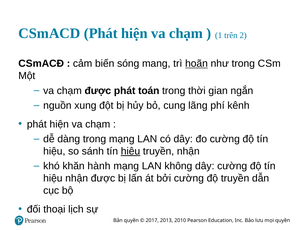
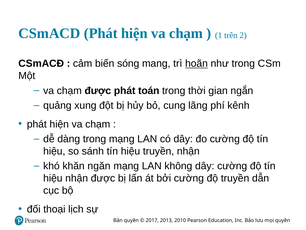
nguồn: nguồn -> quảng (57, 105)
hiệu underline: present -> none (131, 151)
hành: hành -> ngăn (99, 166)
